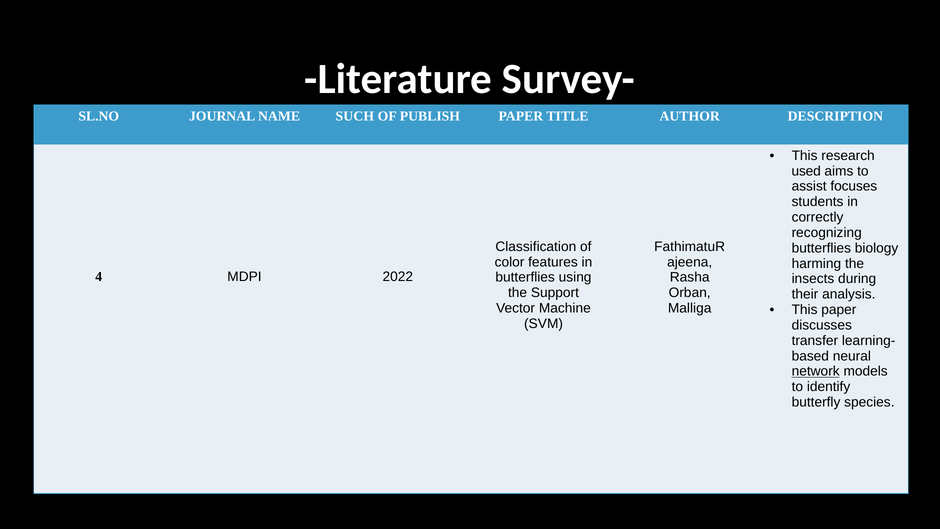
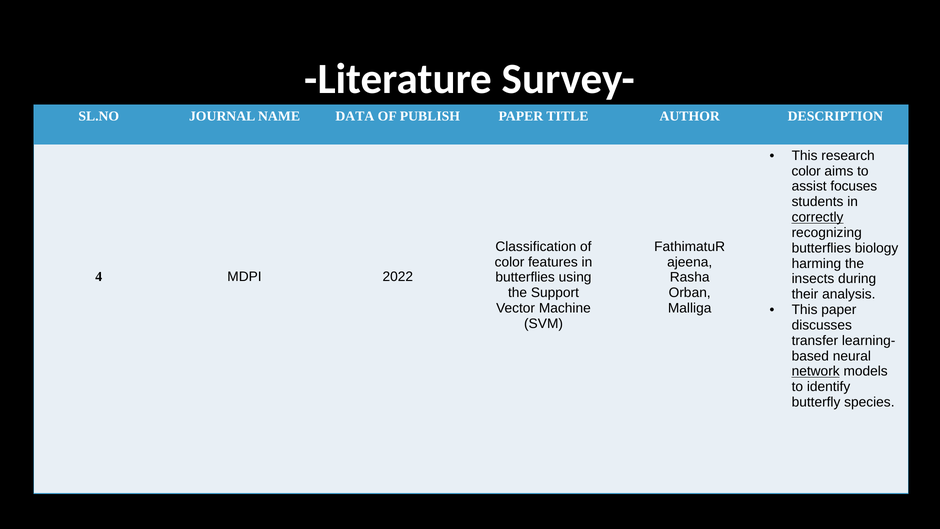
SUCH: SUCH -> DATA (355, 116)
used: used -> color (806, 171)
correctly underline: none -> present (818, 217)
